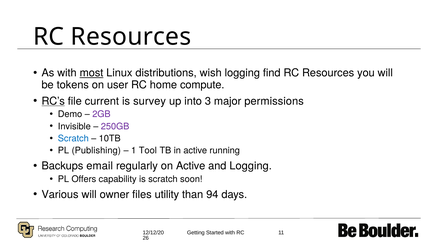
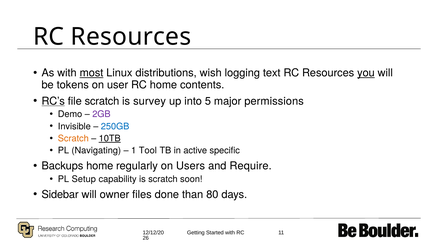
find: find -> text (272, 73)
you underline: none -> present (366, 73)
compute: compute -> contents (202, 85)
file current: current -> scratch (102, 101)
3: 3 -> 5 (208, 101)
250GB colour: purple -> blue (115, 126)
Scratch colour: blue -> orange (73, 138)
10TB underline: none -> present (110, 138)
Publishing: Publishing -> Navigating (96, 150)
running: running -> specific (225, 150)
Backups email: email -> home (100, 166)
on Active: Active -> Users (191, 166)
and Logging: Logging -> Require (251, 166)
Offers: Offers -> Setup (84, 179)
Various: Various -> Sidebar (60, 194)
utility: utility -> done (167, 194)
94: 94 -> 80 (212, 194)
